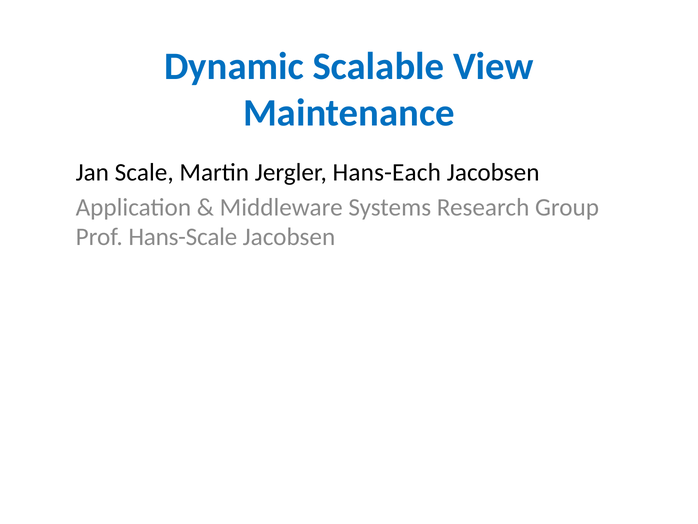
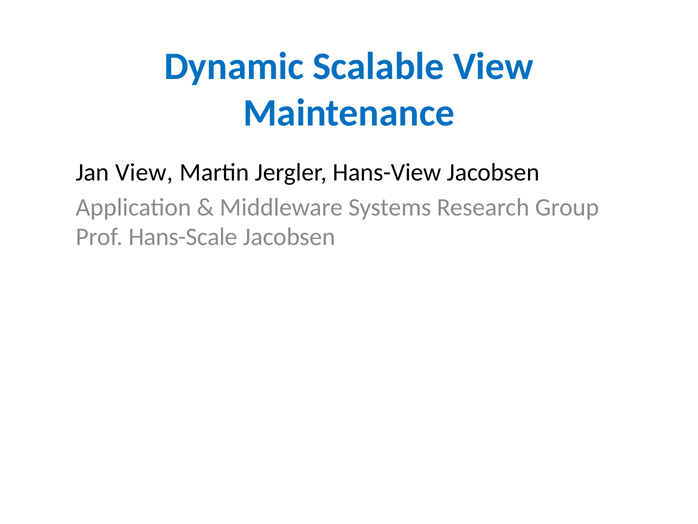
Jan Scale: Scale -> View (144, 172)
Hans-Each: Hans-Each -> Hans-View (387, 172)
